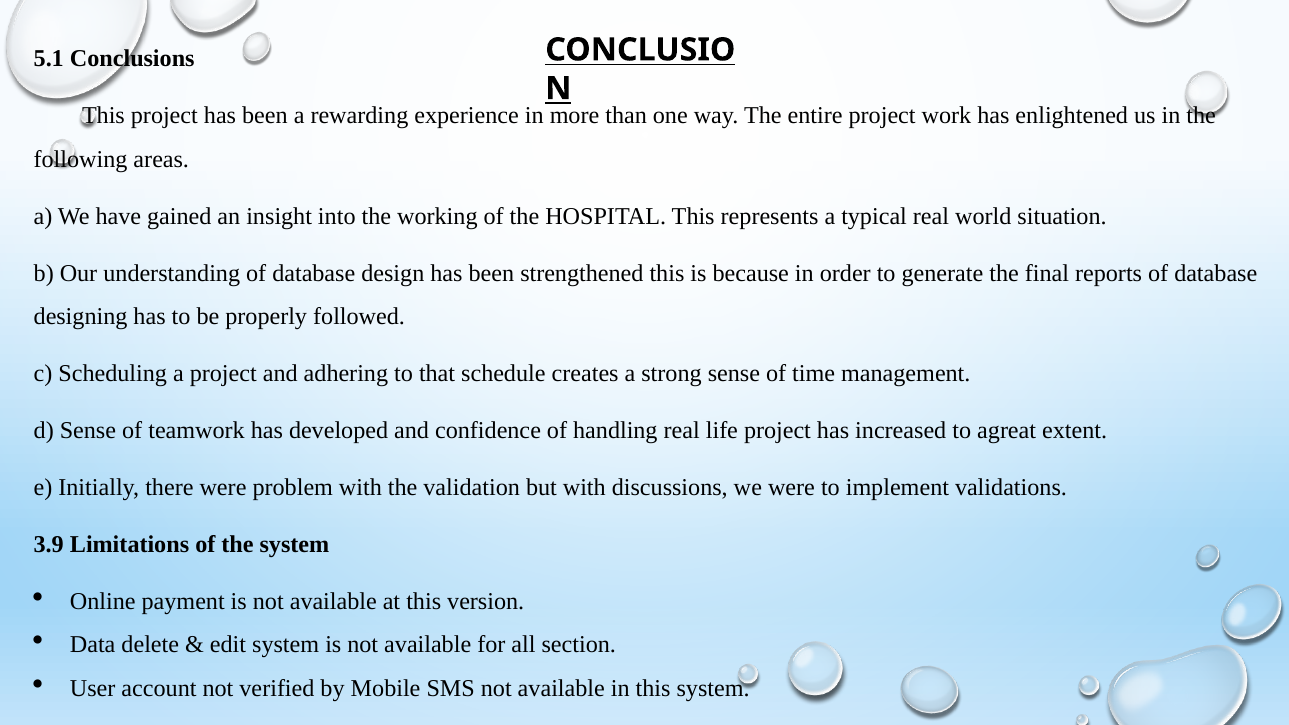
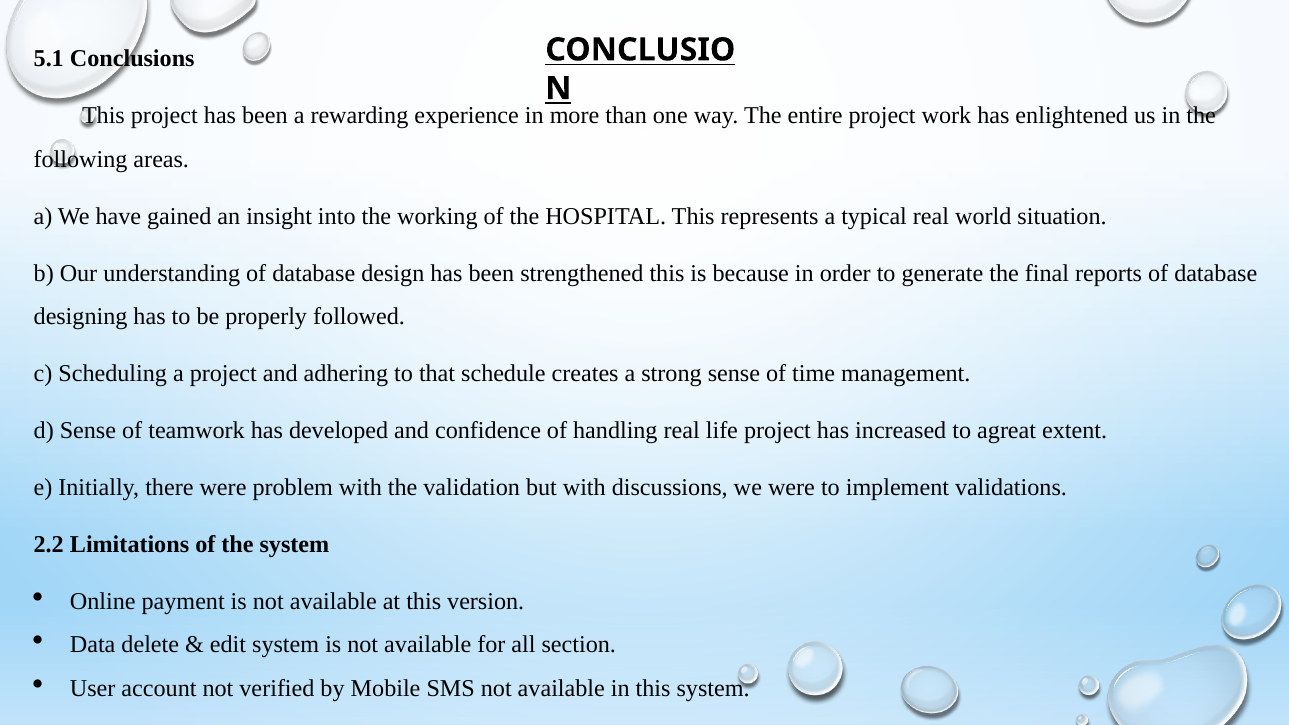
3.9: 3.9 -> 2.2 (49, 544)
